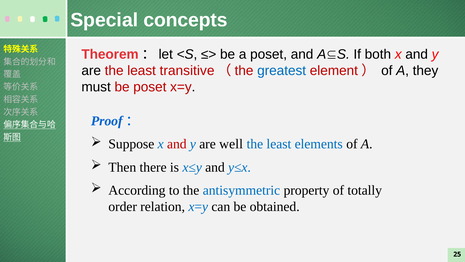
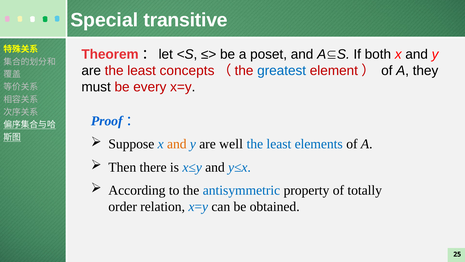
concepts: concepts -> transitive (186, 20)
transitive: transitive -> concepts (187, 71)
be poset: poset -> every (150, 87)
and colour: red -> orange (177, 144)
